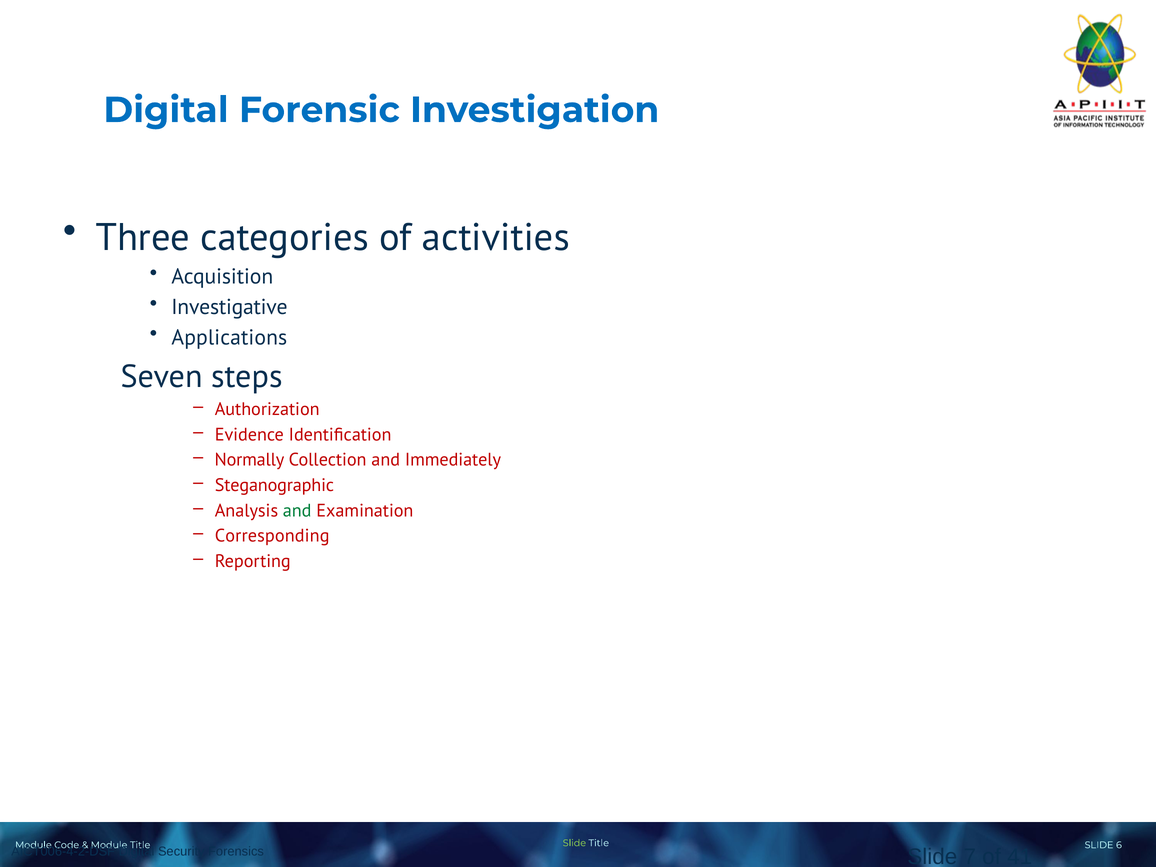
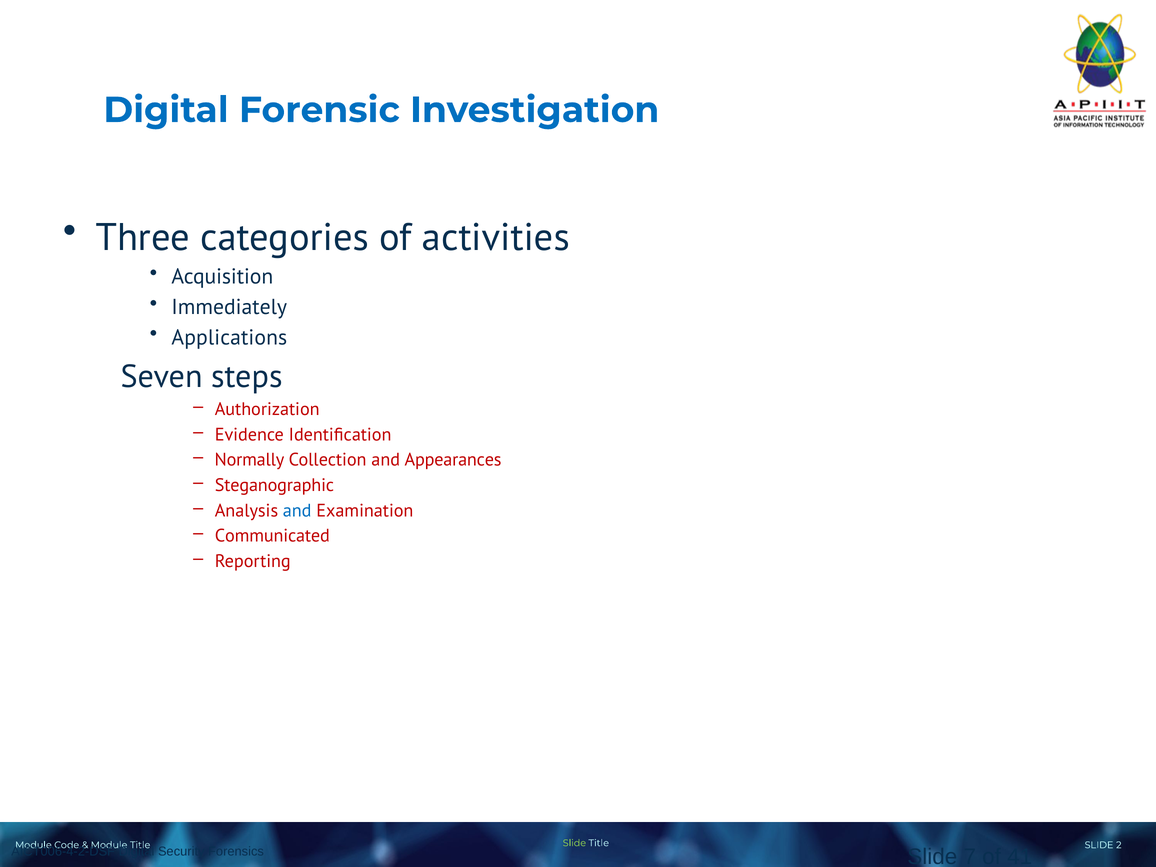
Investigative: Investigative -> Immediately (229, 307)
Immediately: Immediately -> Appearances (453, 460)
and colour: green -> blue (297, 511)
Corresponding: Corresponding -> Communicated (272, 536)
6: 6 -> 2 (1119, 845)
